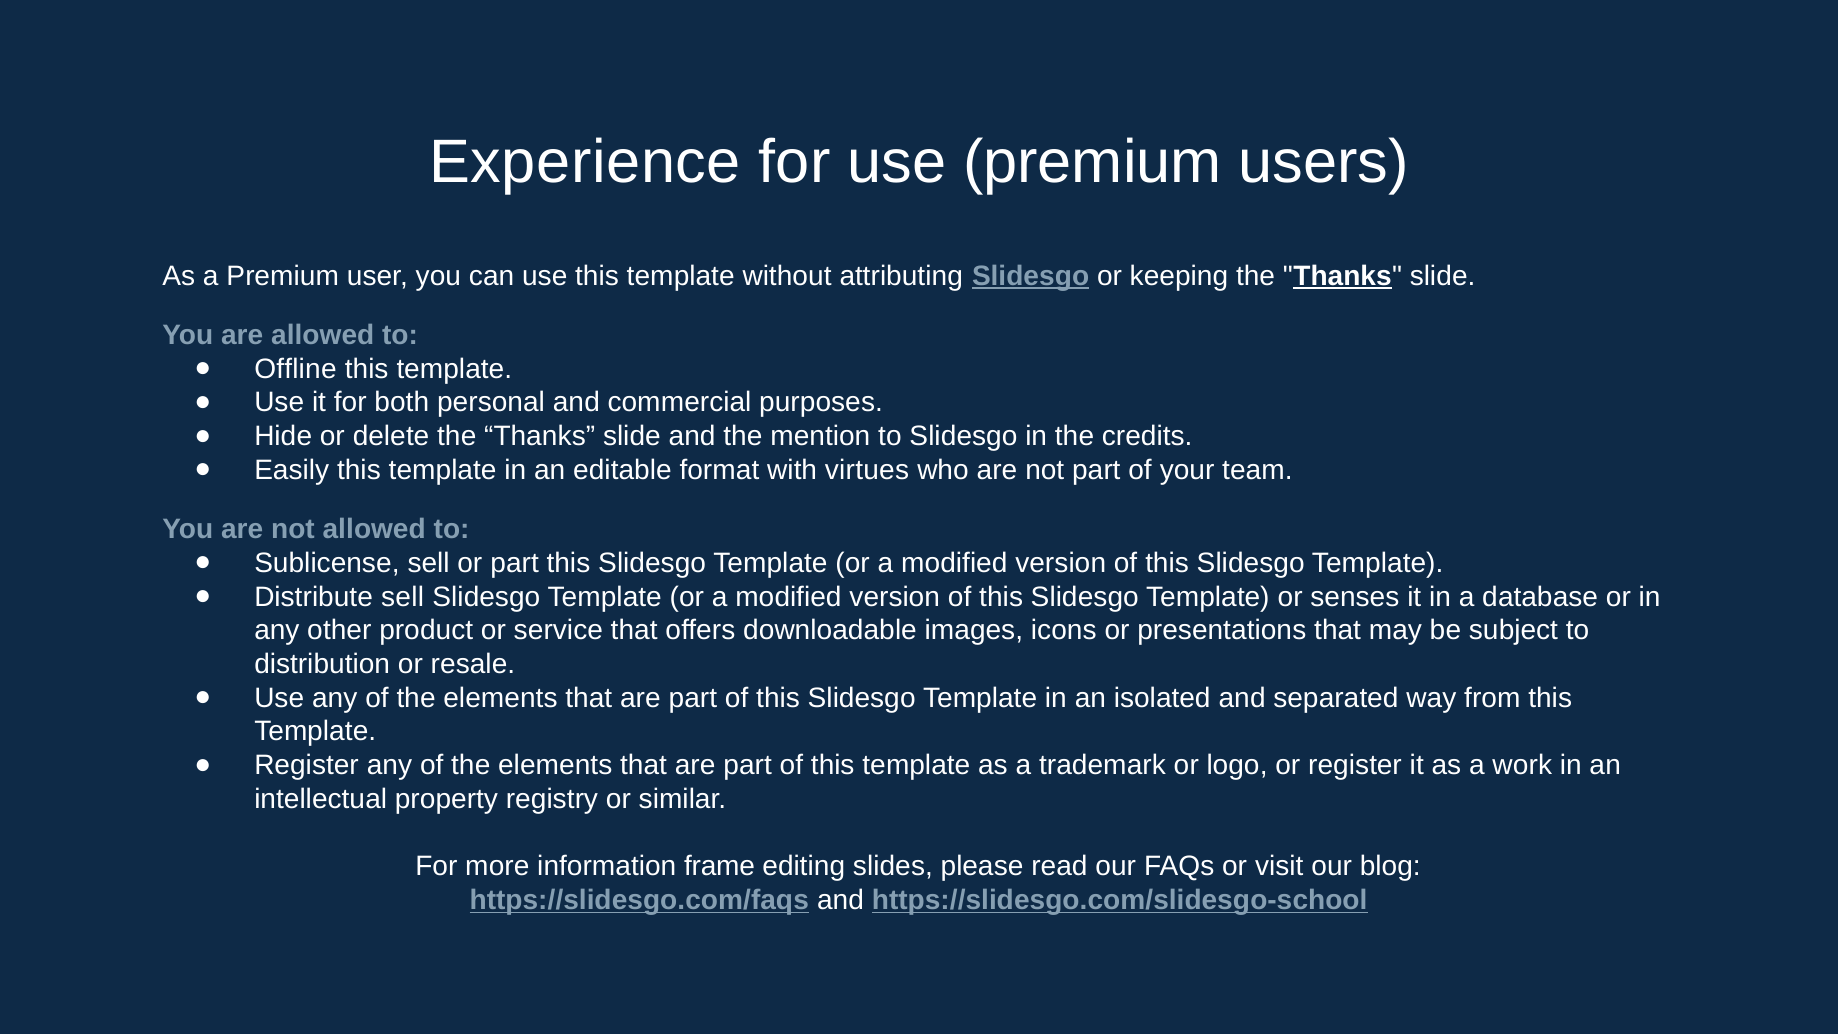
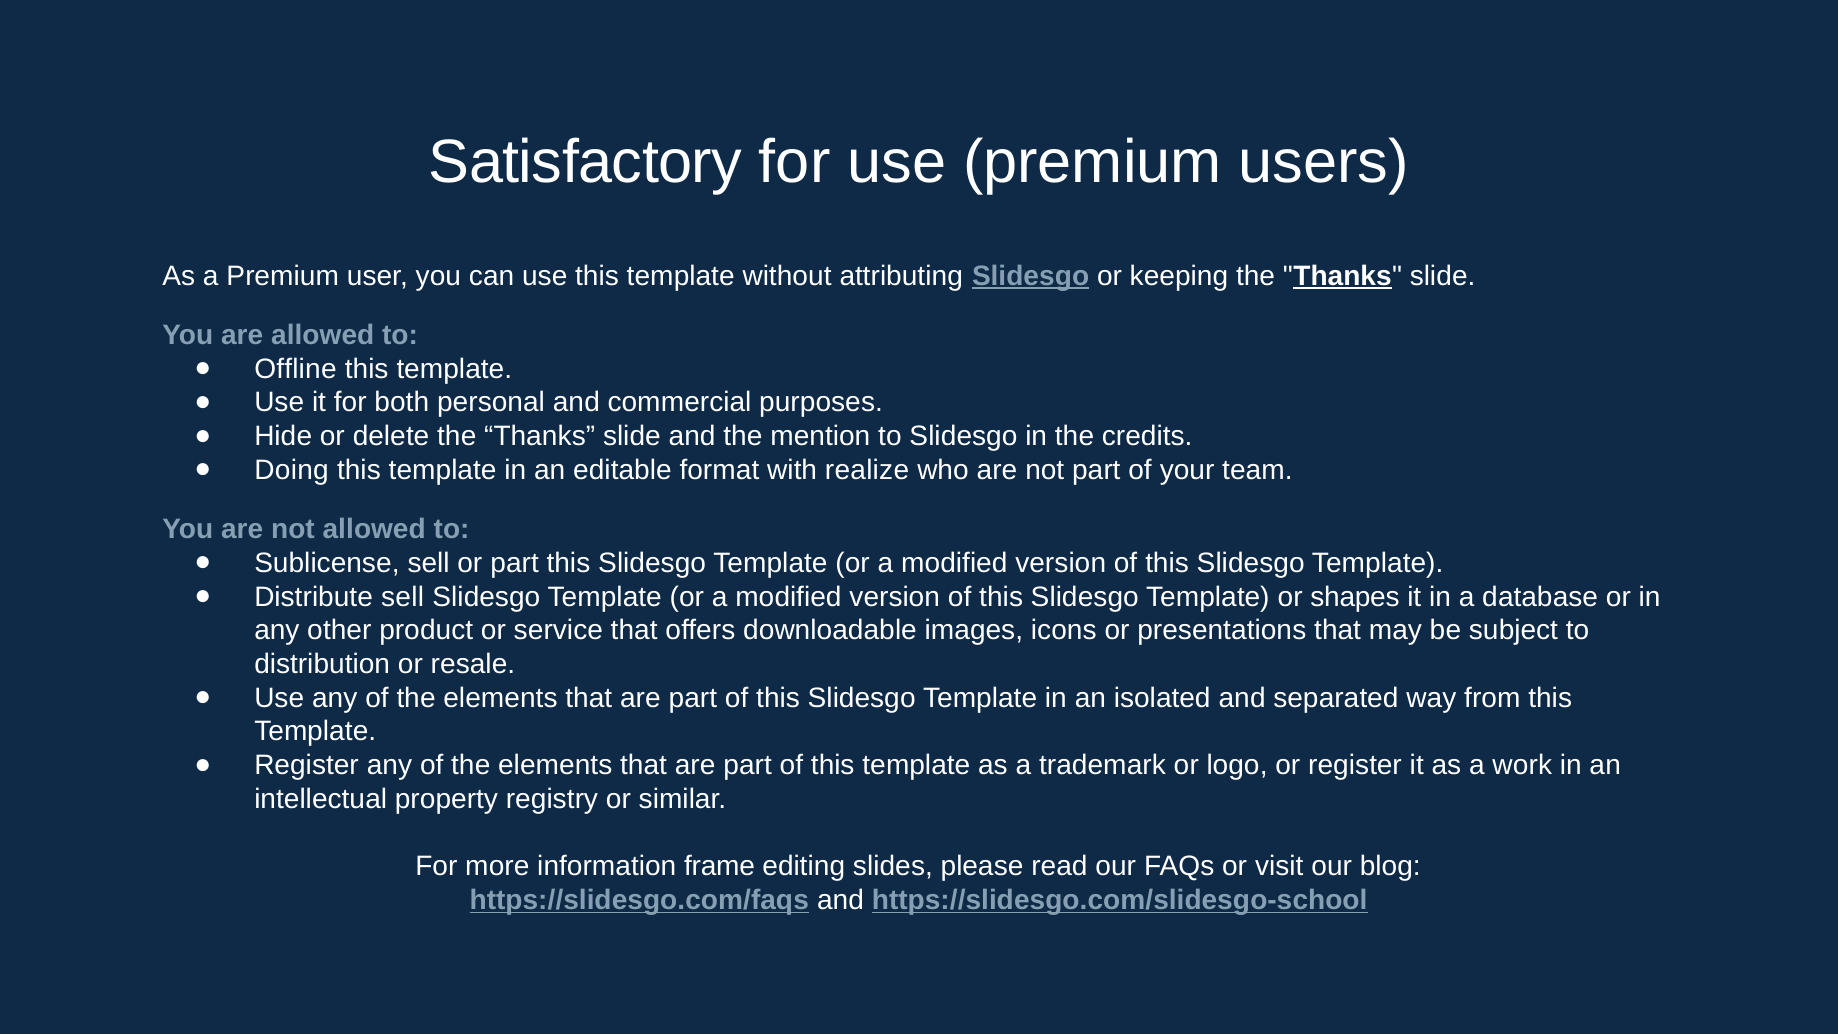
Experience: Experience -> Satisfactory (586, 162)
Easily: Easily -> Doing (292, 470)
virtues: virtues -> realize (867, 470)
senses: senses -> shapes (1355, 597)
